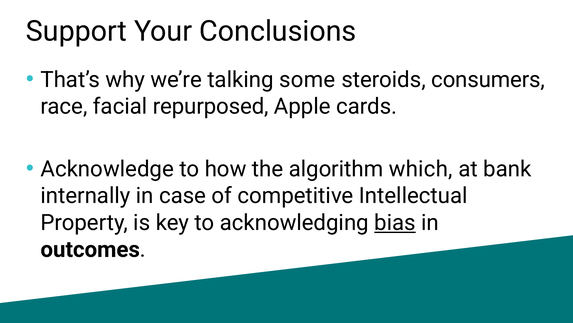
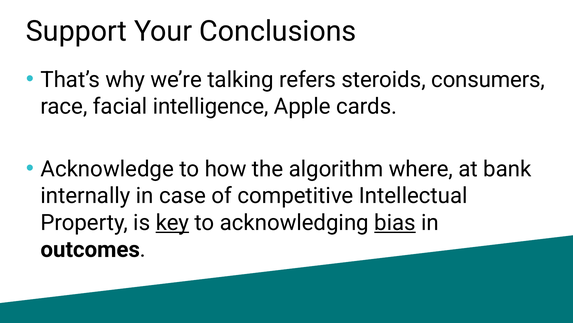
some: some -> refers (308, 80)
repurposed: repurposed -> intelligence (211, 106)
which: which -> where (421, 169)
key underline: none -> present (172, 222)
